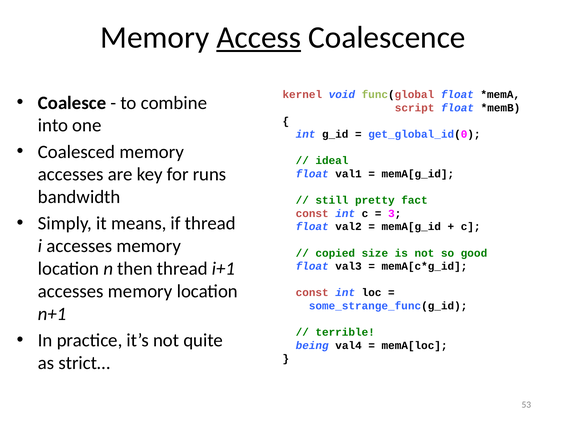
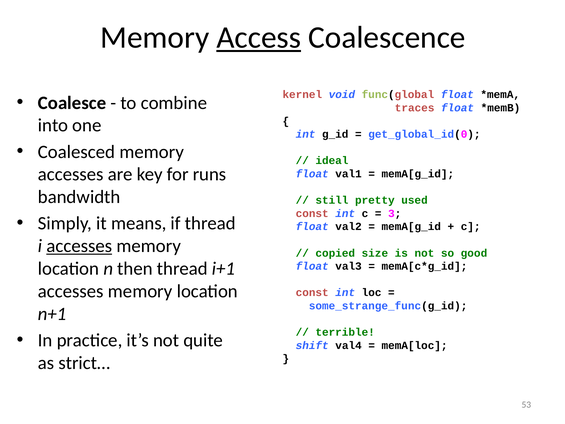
script: script -> traces (415, 108)
fact: fact -> used (414, 200)
accesses underline: none -> present (79, 246)
being: being -> shift (312, 345)
